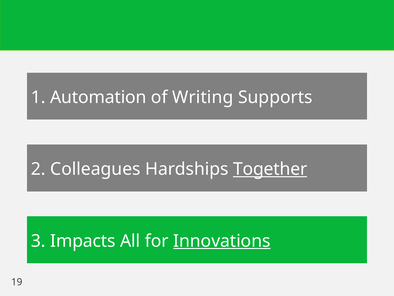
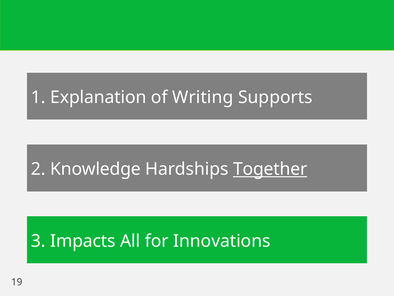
Automation: Automation -> Explanation (98, 97)
Colleagues: Colleagues -> Knowledge (95, 169)
Innovations underline: present -> none (222, 241)
